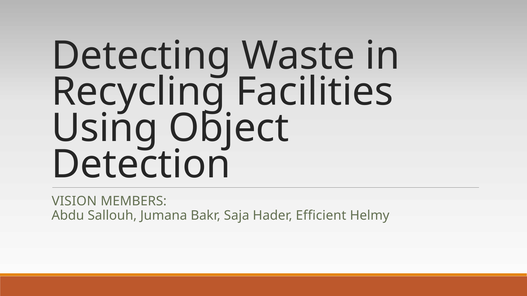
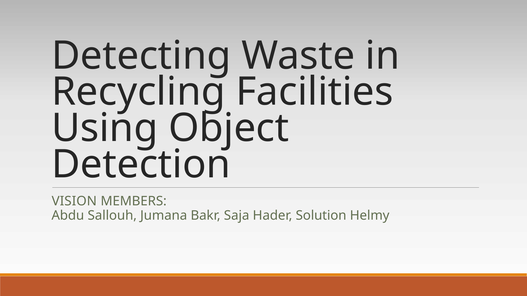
Efficient: Efficient -> Solution (321, 216)
